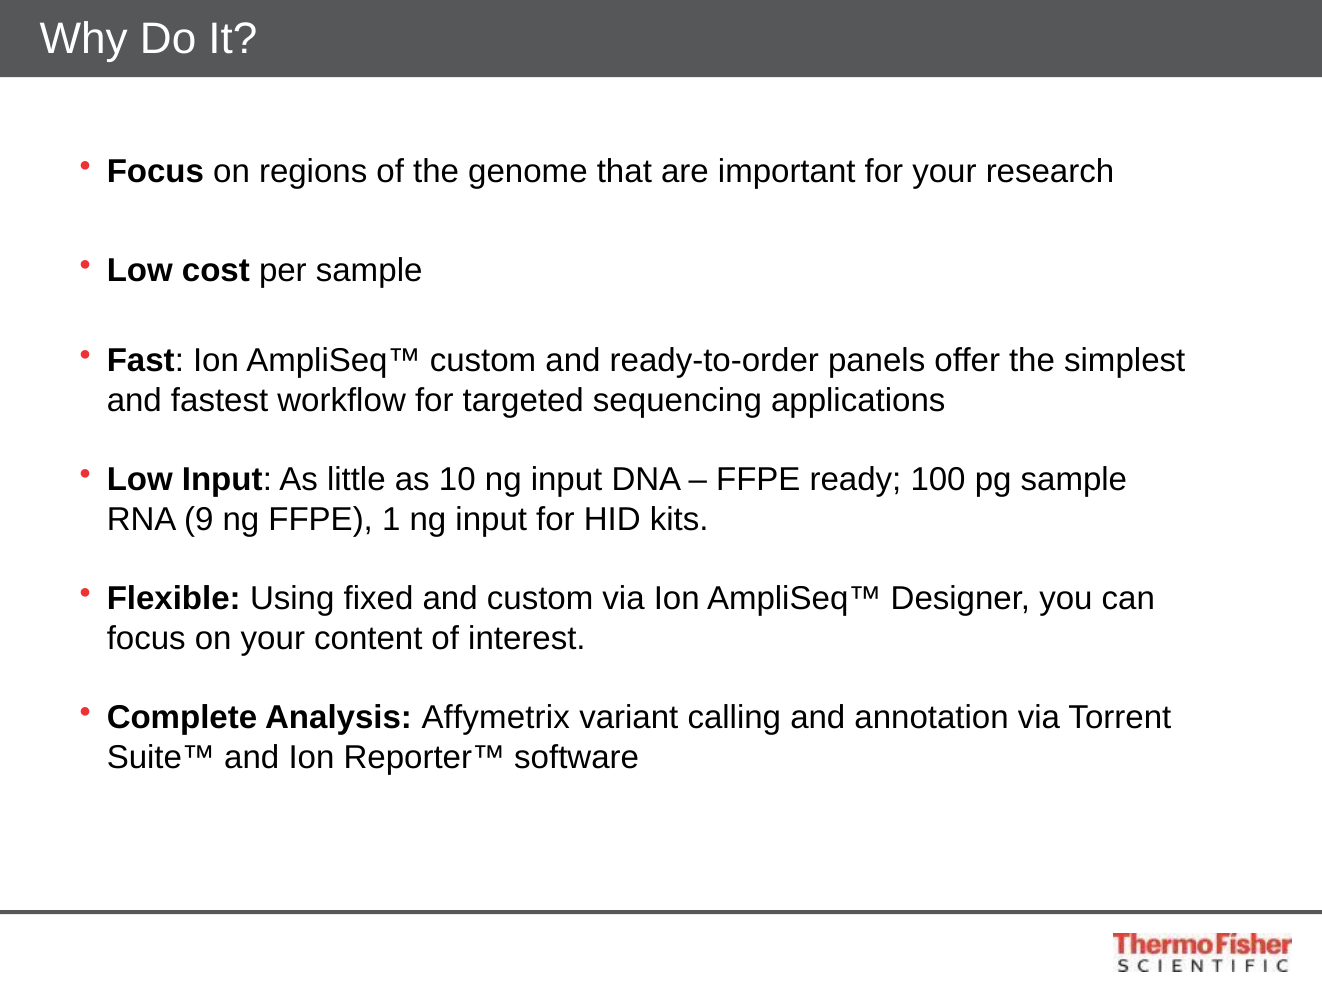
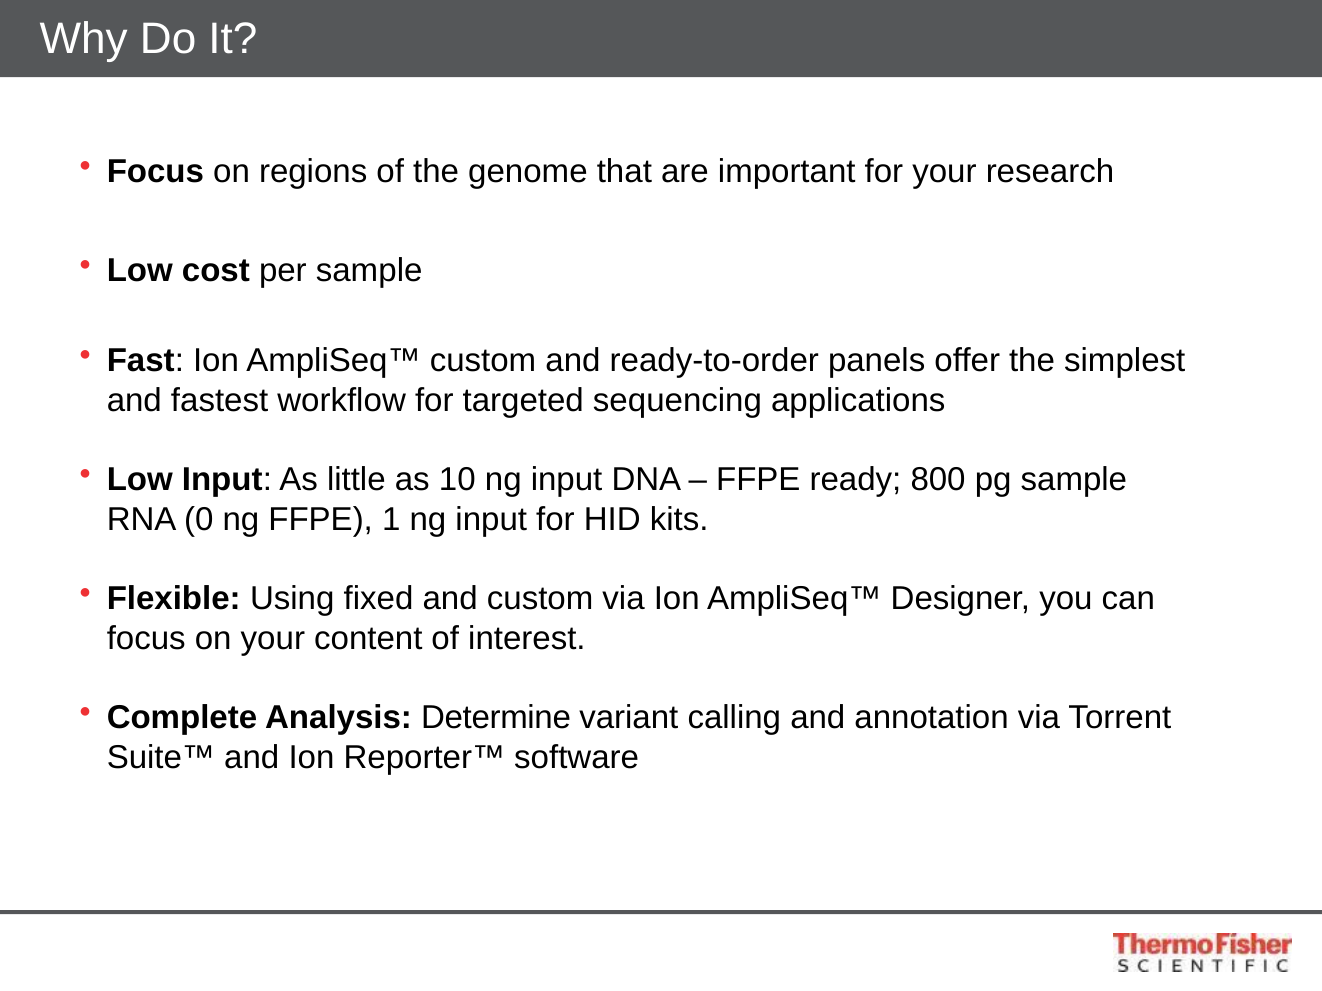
100: 100 -> 800 (938, 480)
9: 9 -> 0 (199, 520)
Affymetrix: Affymetrix -> Determine (496, 718)
